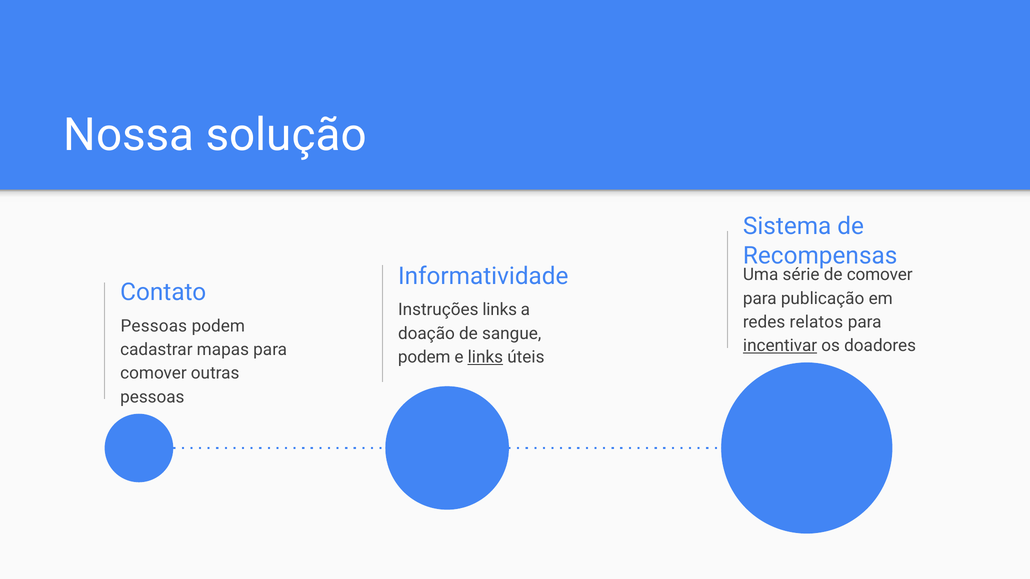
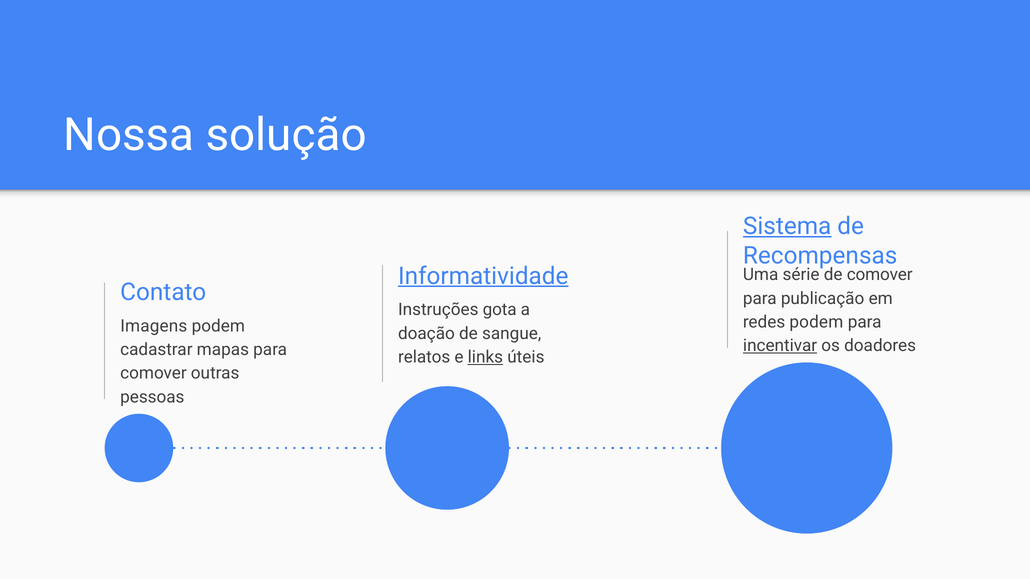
Sistema underline: none -> present (787, 227)
Informatividade underline: none -> present (483, 276)
Instruções links: links -> gota (500, 310)
redes relatos: relatos -> podem (816, 322)
Pessoas: Pessoas -> Imagens (154, 326)
podem: podem -> relatos (424, 357)
